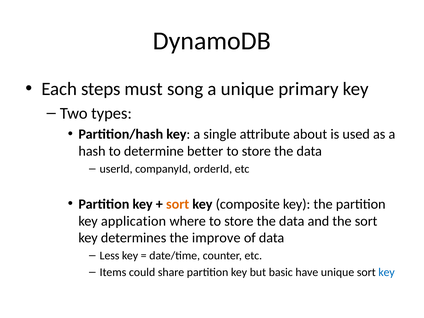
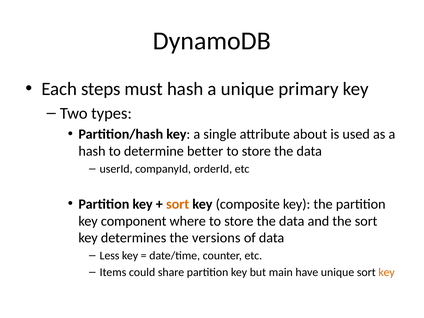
must song: song -> hash (185, 89)
application: application -> component (134, 221)
improve: improve -> versions (216, 238)
basic: basic -> main (281, 272)
key colour: blue -> orange (387, 272)
